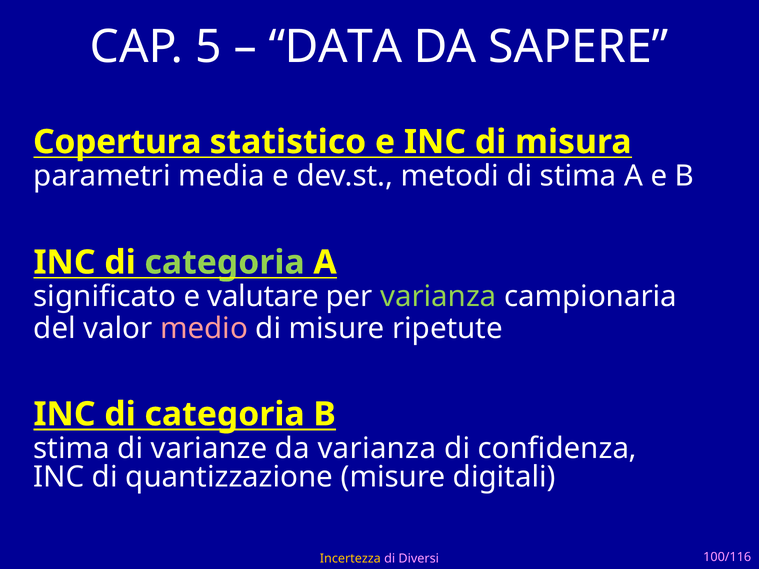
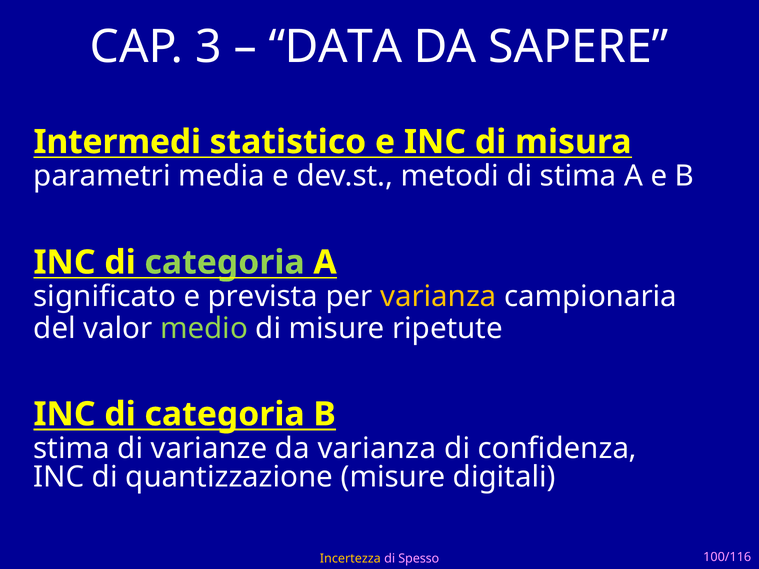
5: 5 -> 3 (209, 47)
Copertura: Copertura -> Intermedi (117, 142)
valutare: valutare -> prevista (263, 297)
varianza colour: light green -> yellow (438, 297)
medio colour: pink -> light green (204, 329)
Diversi: Diversi -> Spesso (419, 559)
